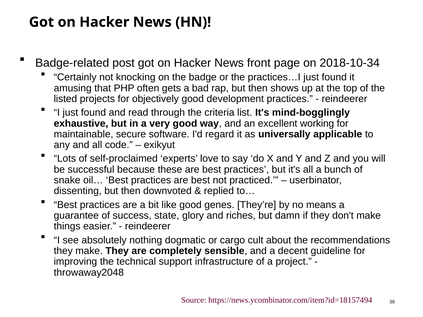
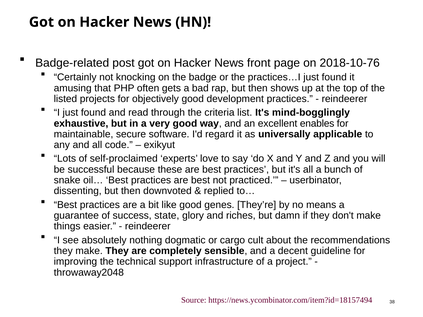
2018-10-34: 2018-10-34 -> 2018-10-76 (350, 63)
working: working -> enables (317, 123)
